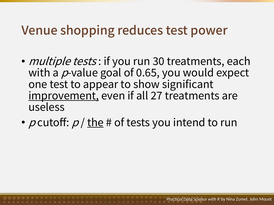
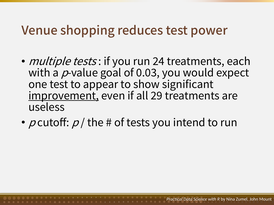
30: 30 -> 24 (159, 62)
0.65: 0.65 -> 0.03 (148, 73)
27: 27 -> 29 (157, 96)
the underline: present -> none (95, 123)
